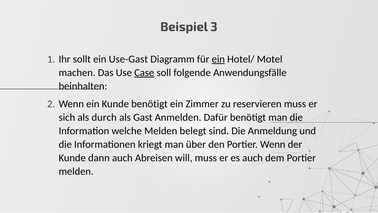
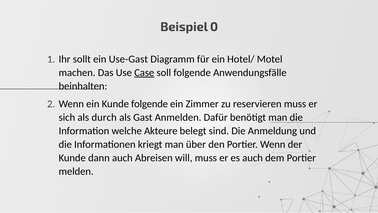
3: 3 -> 0 (214, 27)
ein underline: present -> none (218, 59)
Kunde benötigt: benötigt -> folgende (150, 104)
welche Melden: Melden -> Akteure (161, 131)
